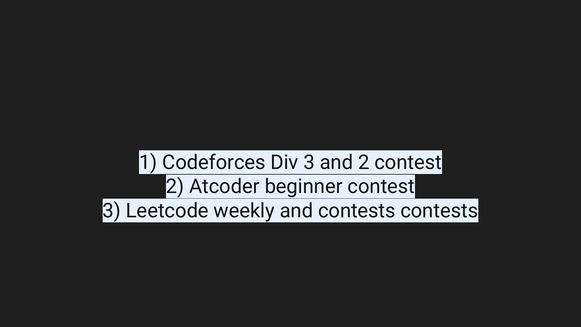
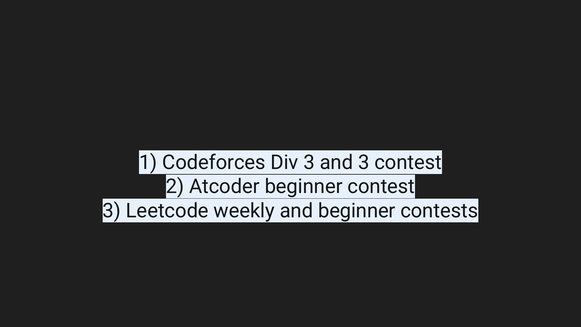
and 2: 2 -> 3 (364, 162)
and contests: contests -> beginner (357, 211)
